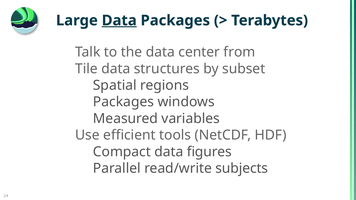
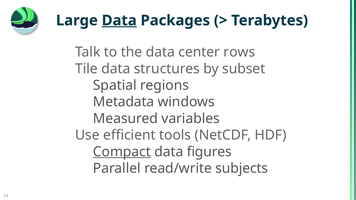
from: from -> rows (239, 52)
Packages: Packages -> Metadata (124, 102)
Compact underline: none -> present (122, 152)
